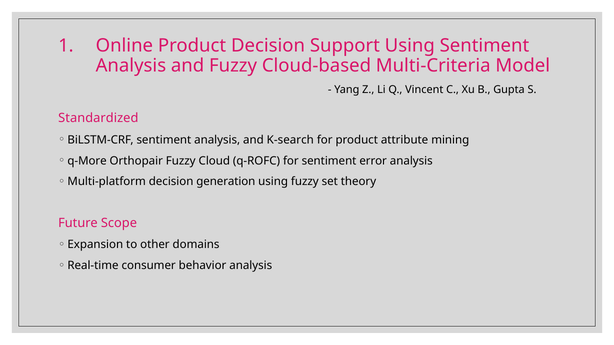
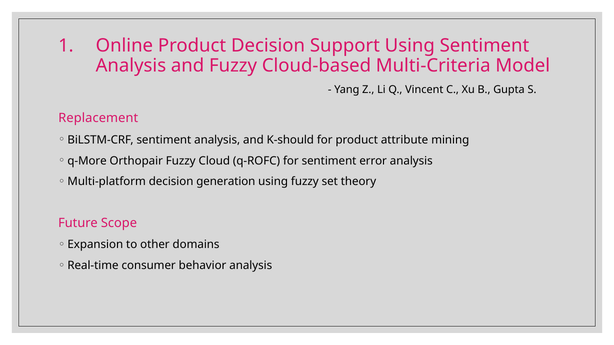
Standardized: Standardized -> Replacement (98, 118)
K-search: K-search -> K-should (290, 140)
